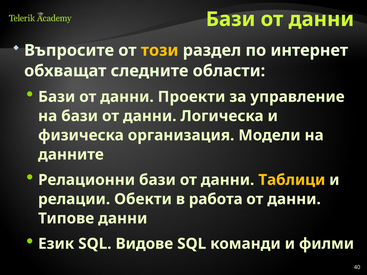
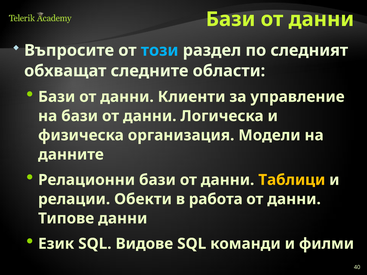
този colour: yellow -> light blue (160, 50)
интернет: интернет -> следният (309, 50)
Проекти: Проекти -> Клиенти (192, 97)
